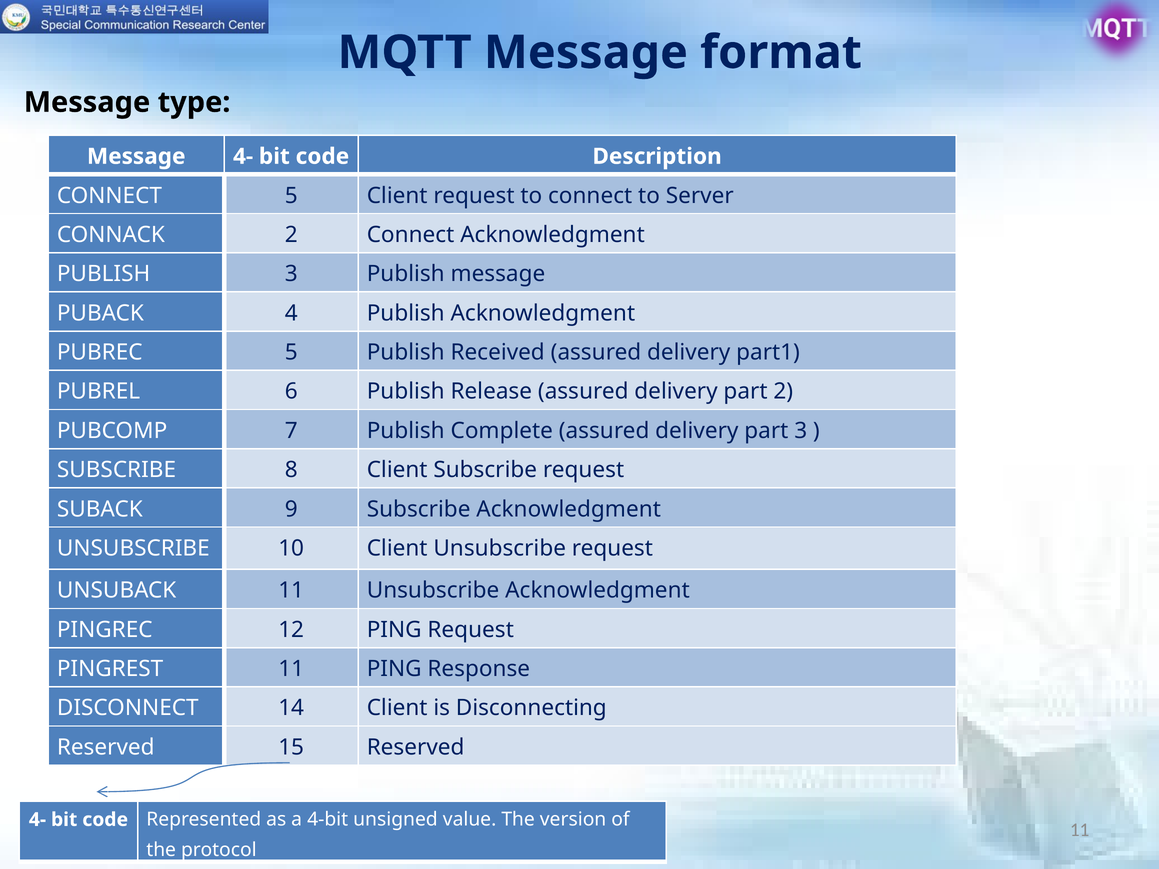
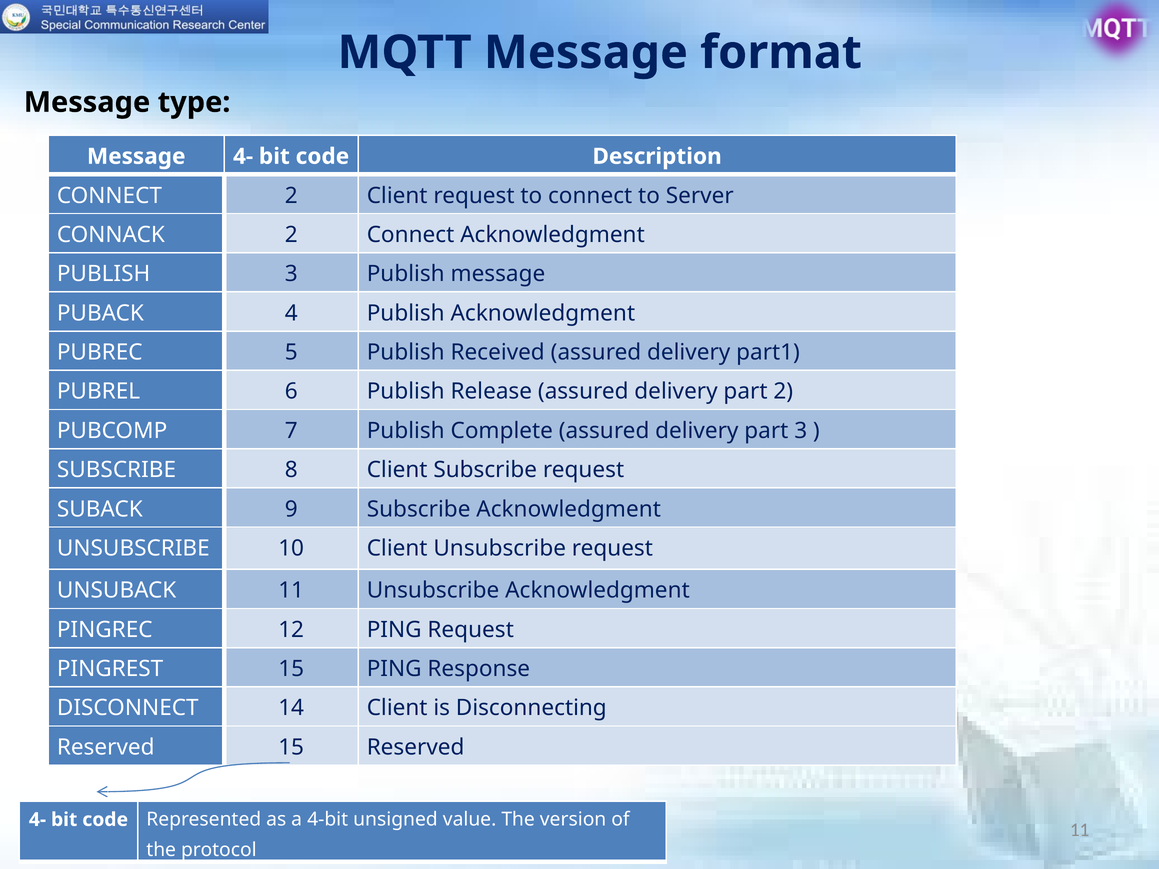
CONNECT 5: 5 -> 2 (291, 196)
PINGREST 11: 11 -> 15 (291, 669)
